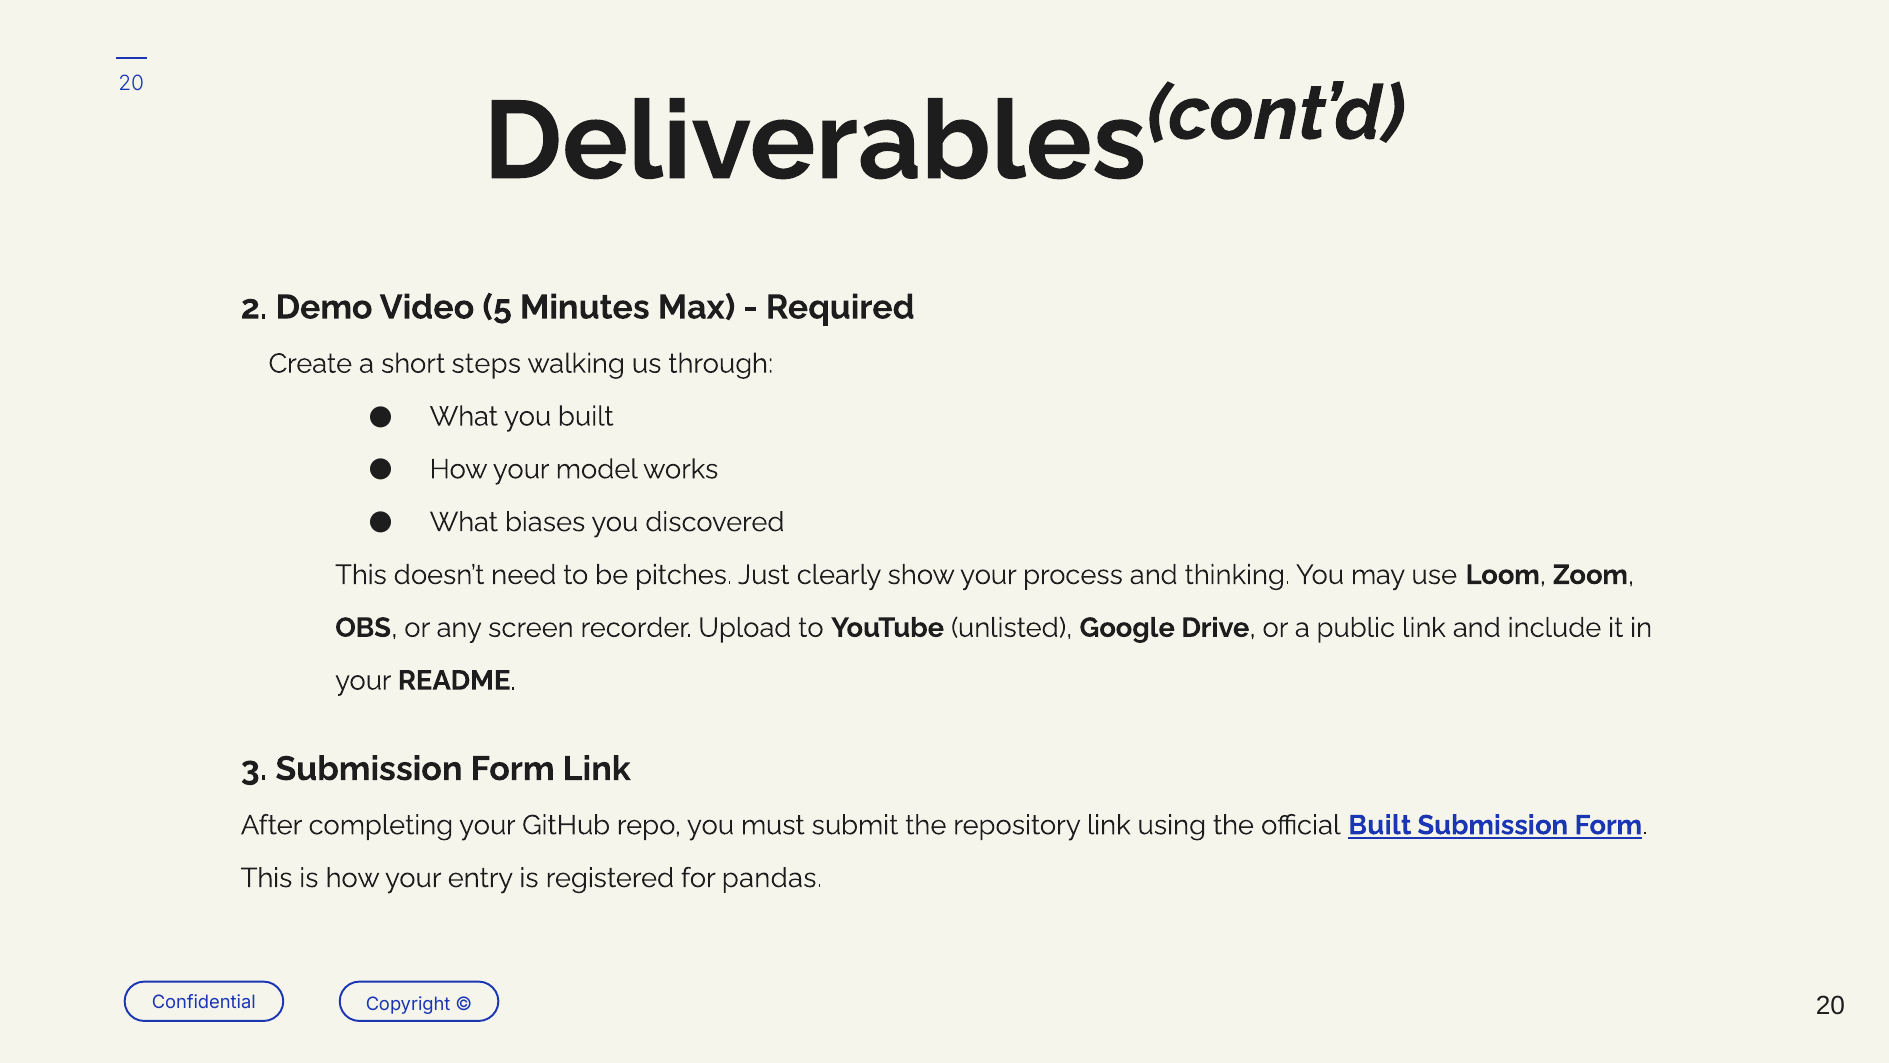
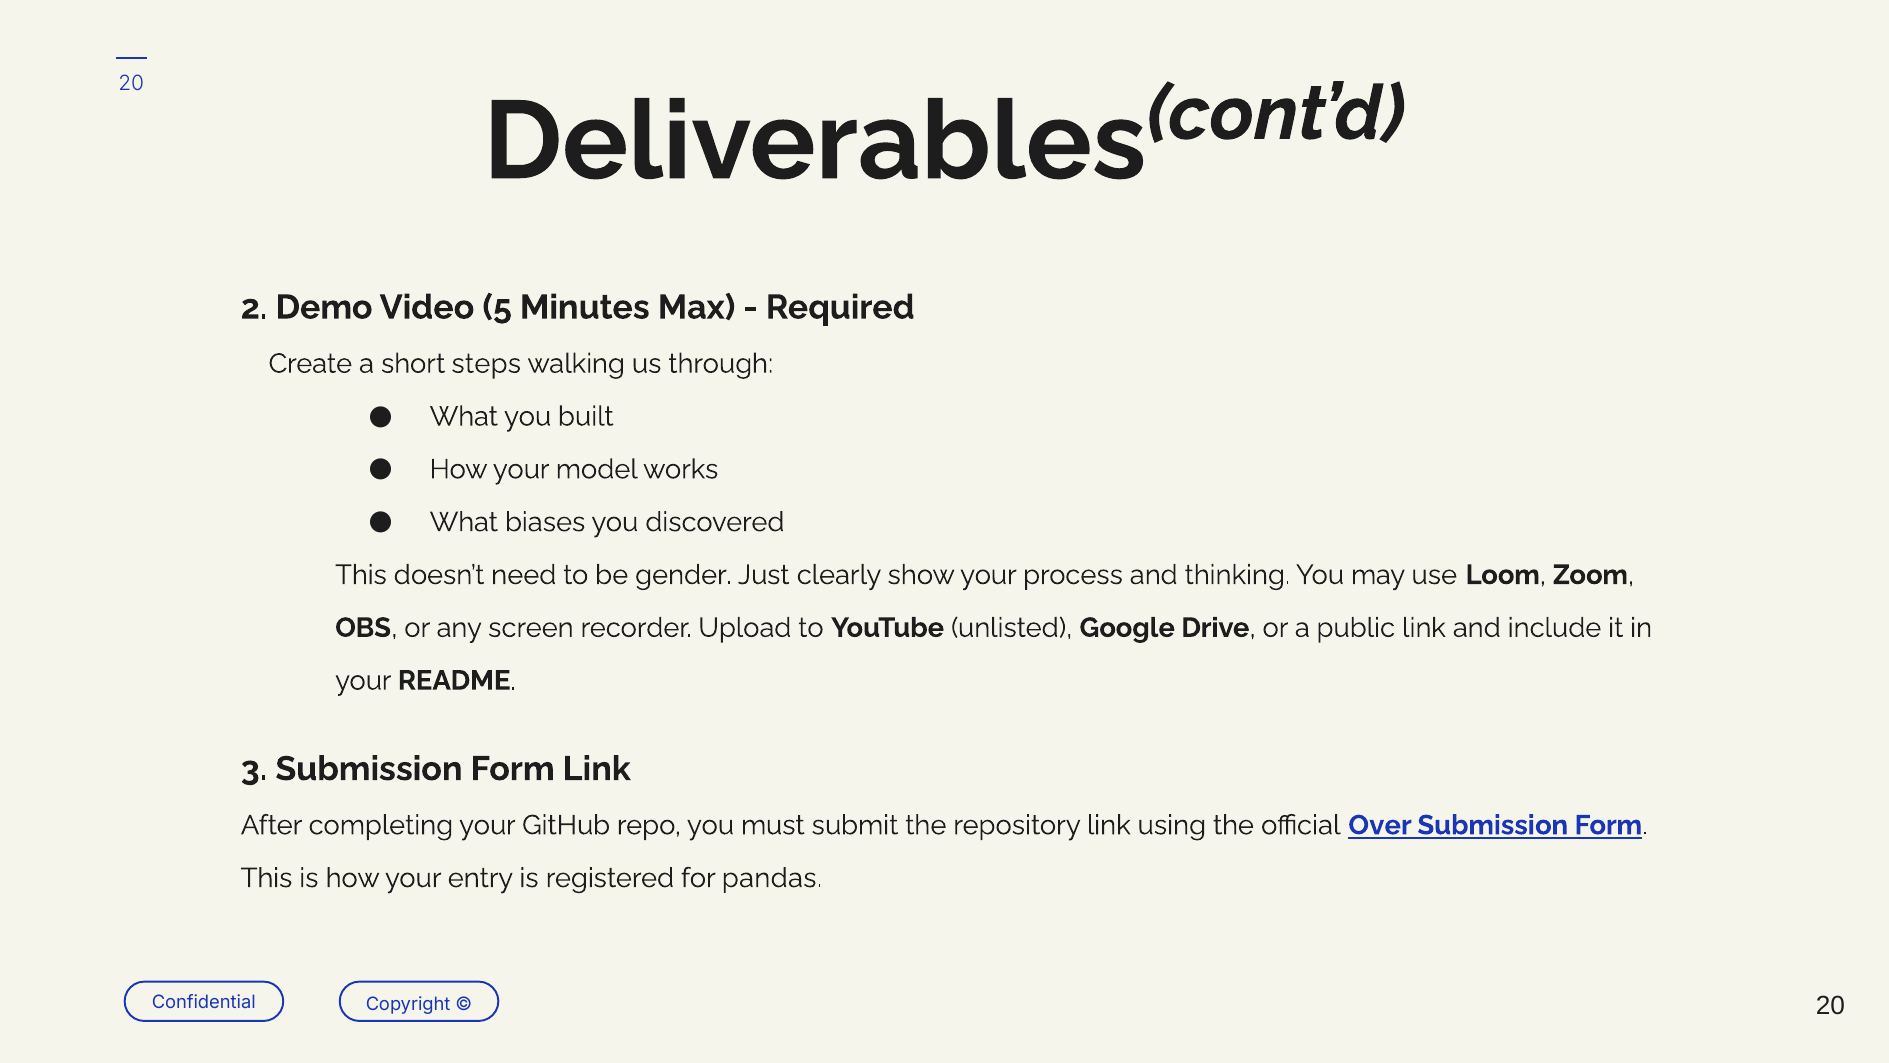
pitches: pitches -> gender (684, 575)
official Built: Built -> Over (1380, 825)
